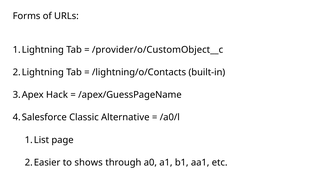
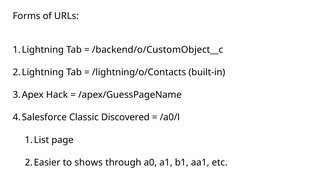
/provider/o/CustomObject__c: /provider/o/CustomObject__c -> /backend/o/CustomObject__c (158, 50)
Alternative: Alternative -> Discovered (125, 117)
